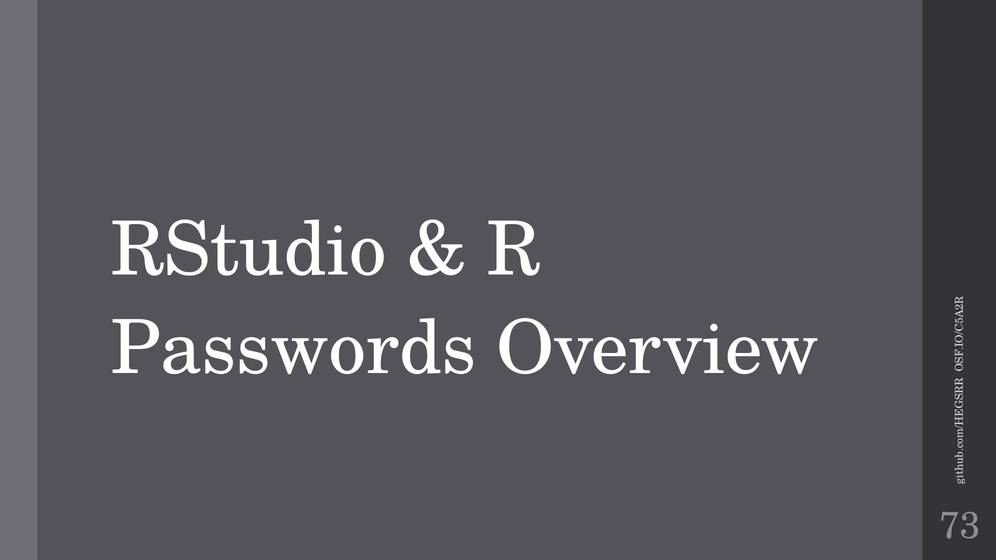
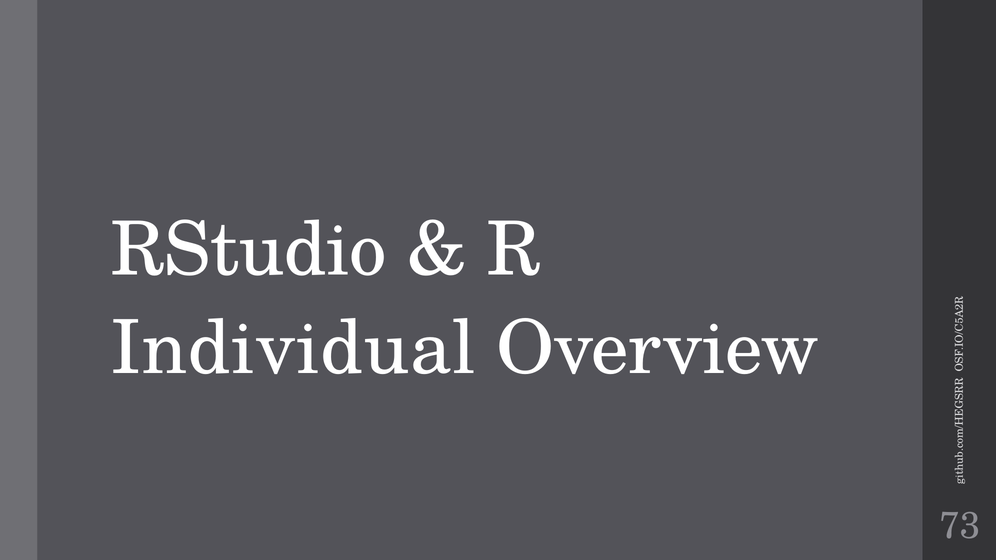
Passwords: Passwords -> Individual (293, 349)
